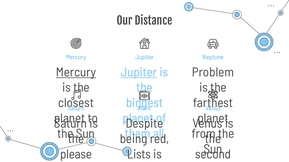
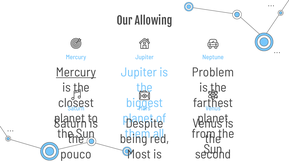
Distance: Distance -> Allowing (153, 21)
Jupiter underline: present -> none (139, 72)
please: please -> pouco (76, 155)
Lists: Lists -> Most (139, 155)
